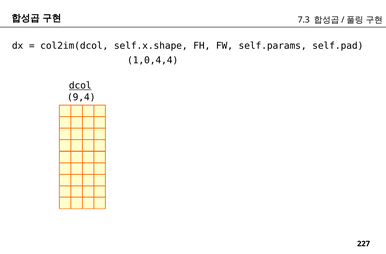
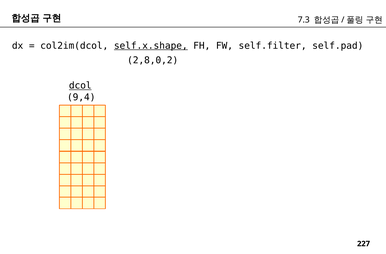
self.x.shape underline: none -> present (151, 46)
self.params: self.params -> self.filter (273, 46)
1,0,4,4: 1,0,4,4 -> 2,8,0,2 (153, 60)
